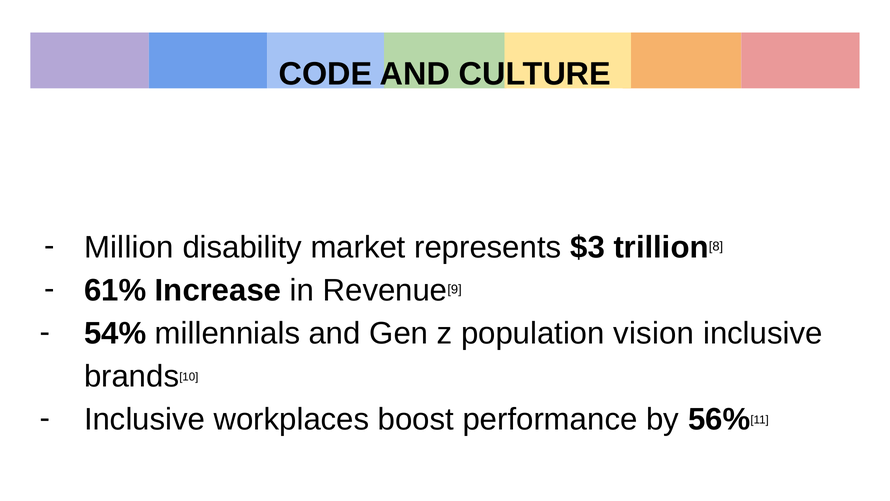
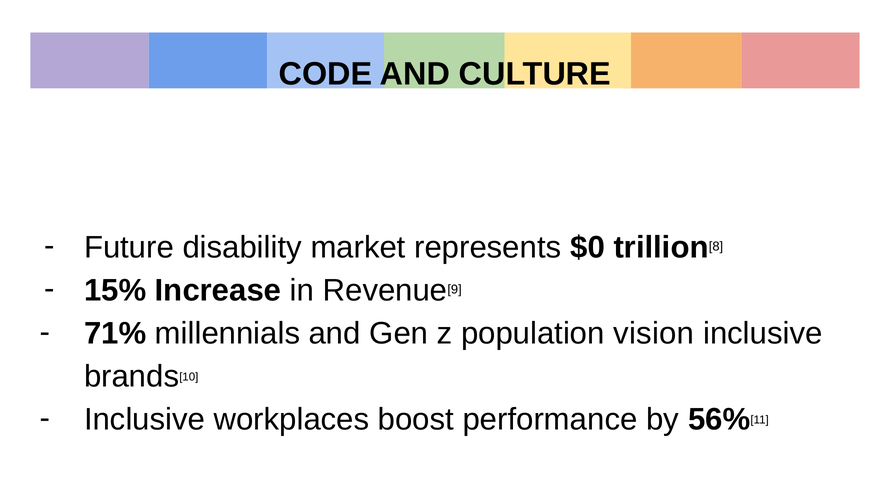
Million: Million -> Future (129, 247)
$3: $3 -> $0 (588, 247)
61%: 61% -> 15% (115, 290)
54%: 54% -> 71% (115, 333)
